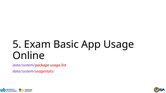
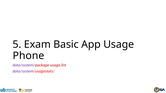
Online: Online -> Phone (29, 56)
